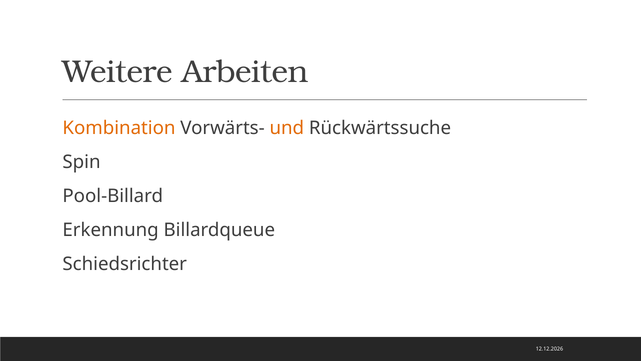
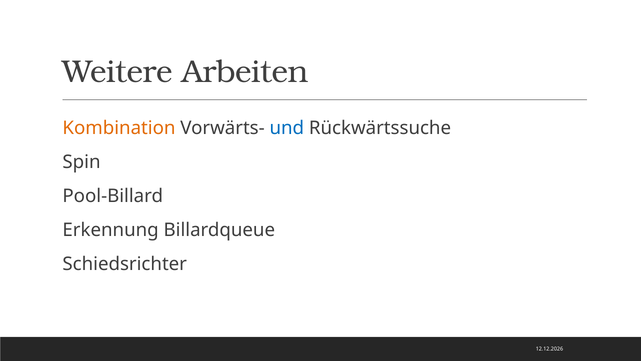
und colour: orange -> blue (287, 128)
